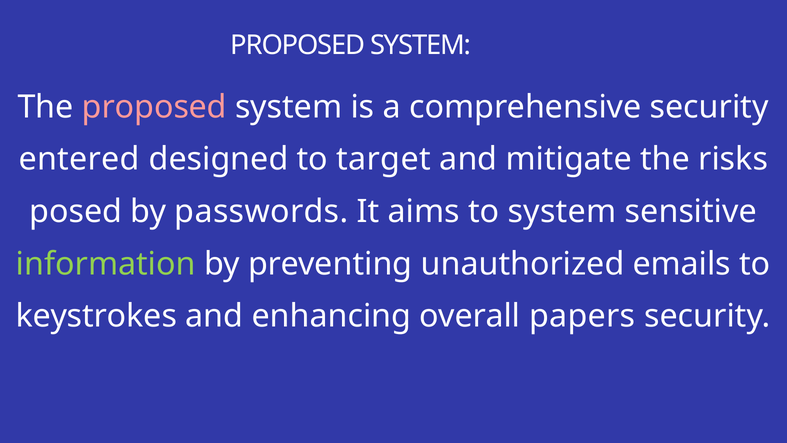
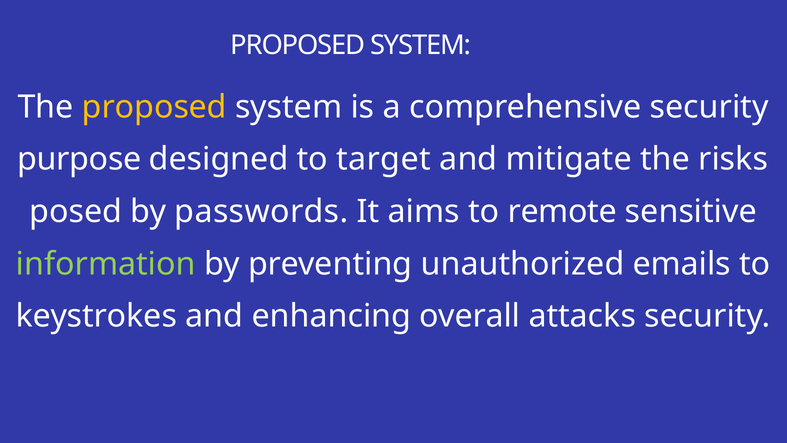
proposed colour: pink -> yellow (154, 107)
entered: entered -> purpose (79, 159)
to system: system -> remote (562, 211)
papers: papers -> attacks (582, 316)
